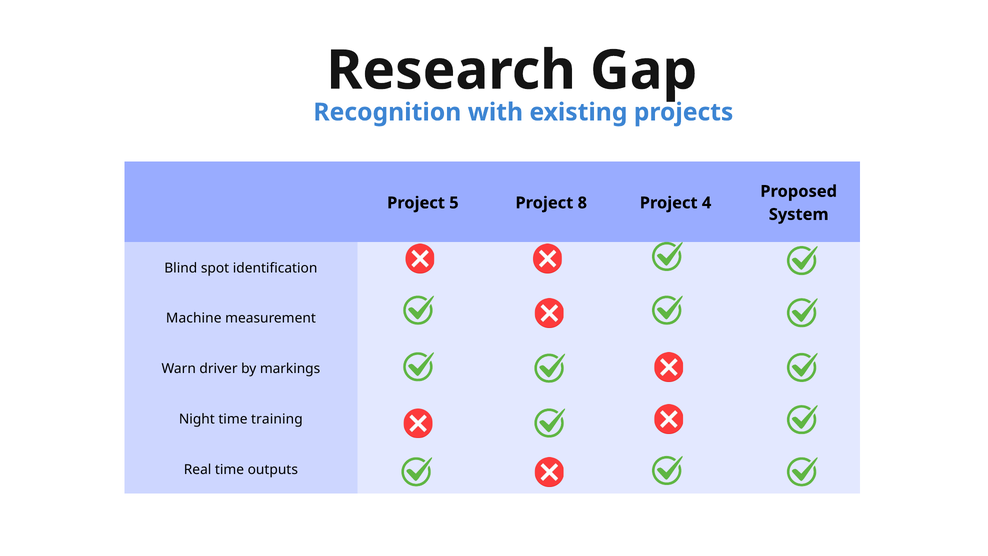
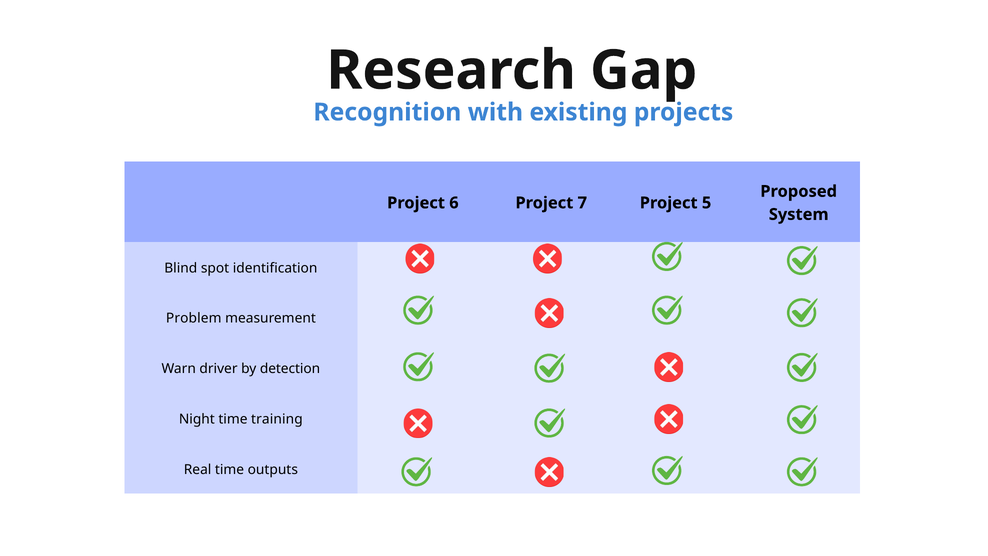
5: 5 -> 6 (454, 203)
8: 8 -> 7 (582, 203)
4: 4 -> 5 (707, 203)
Machine: Machine -> Problem (194, 318)
markings: markings -> detection (290, 369)
